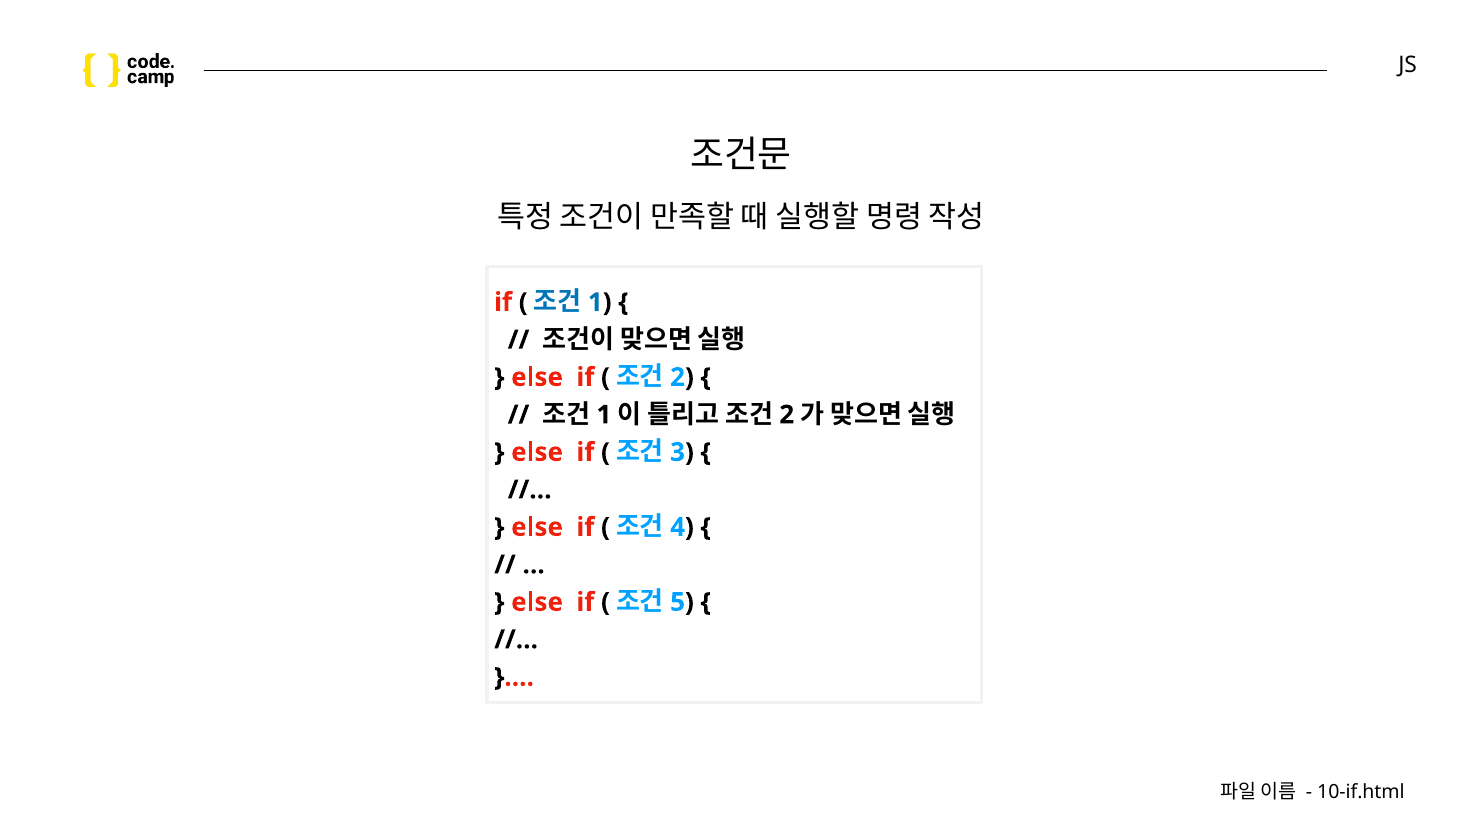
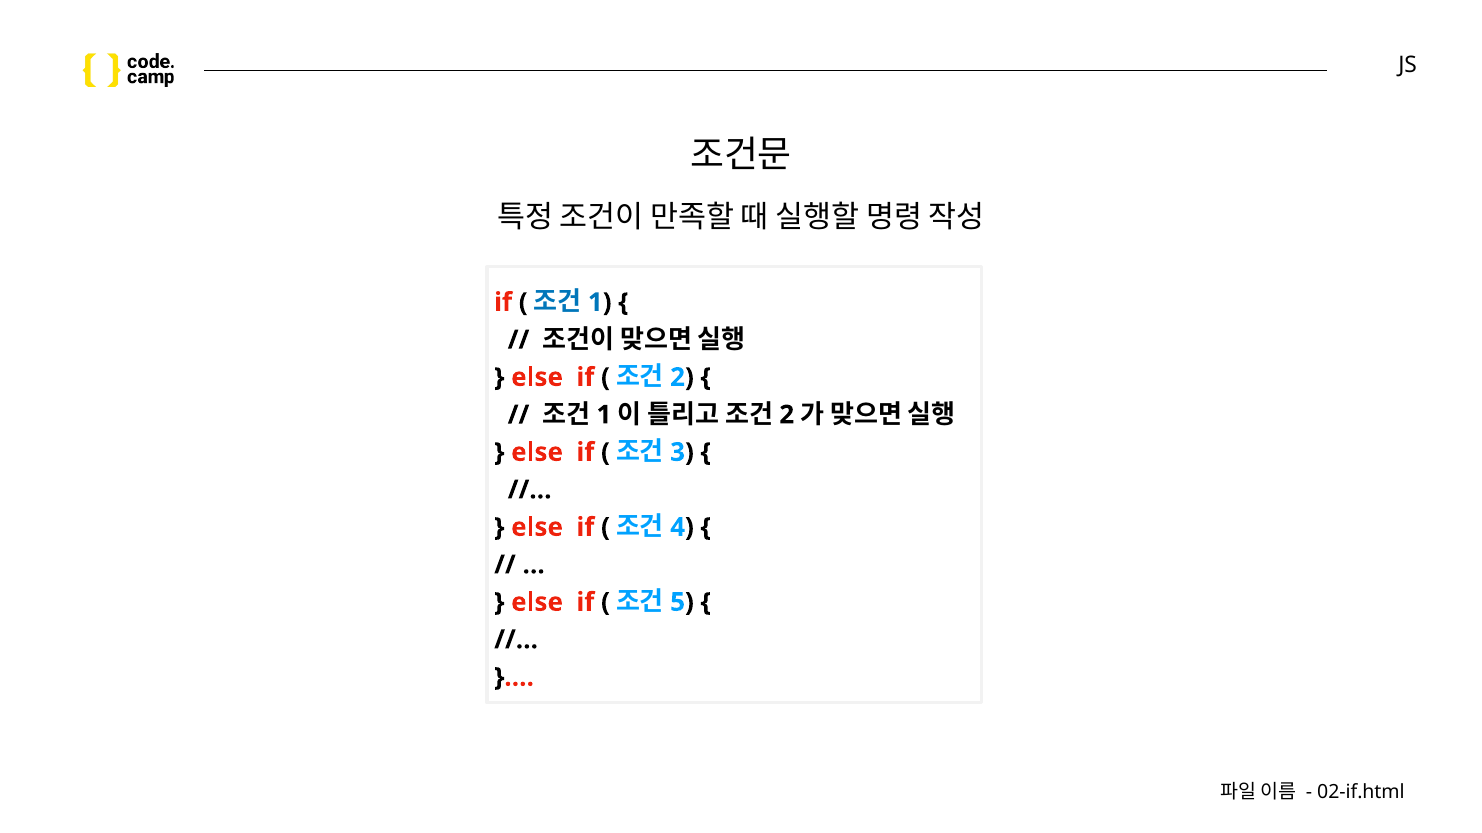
10-if.html: 10-if.html -> 02-if.html (1361, 792)
